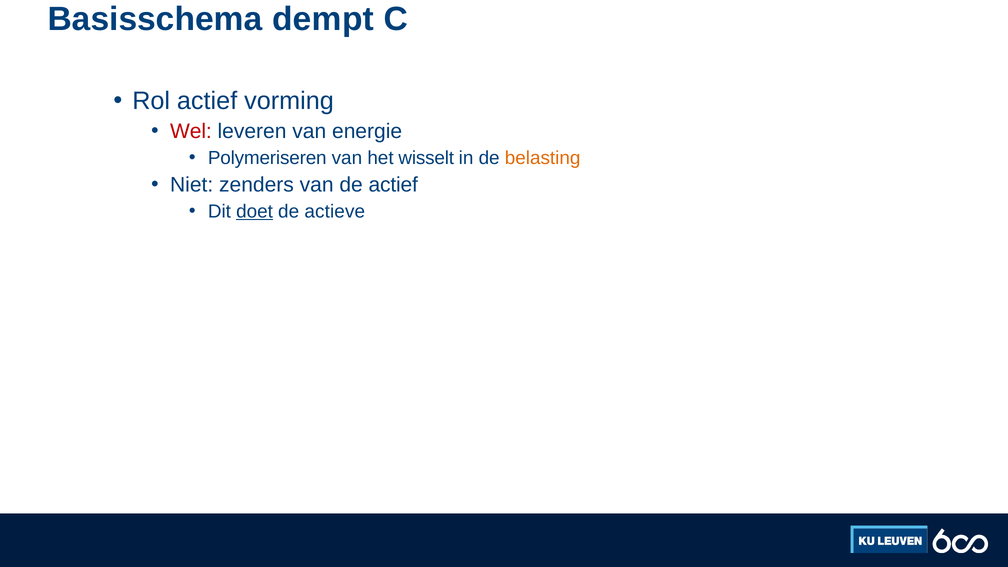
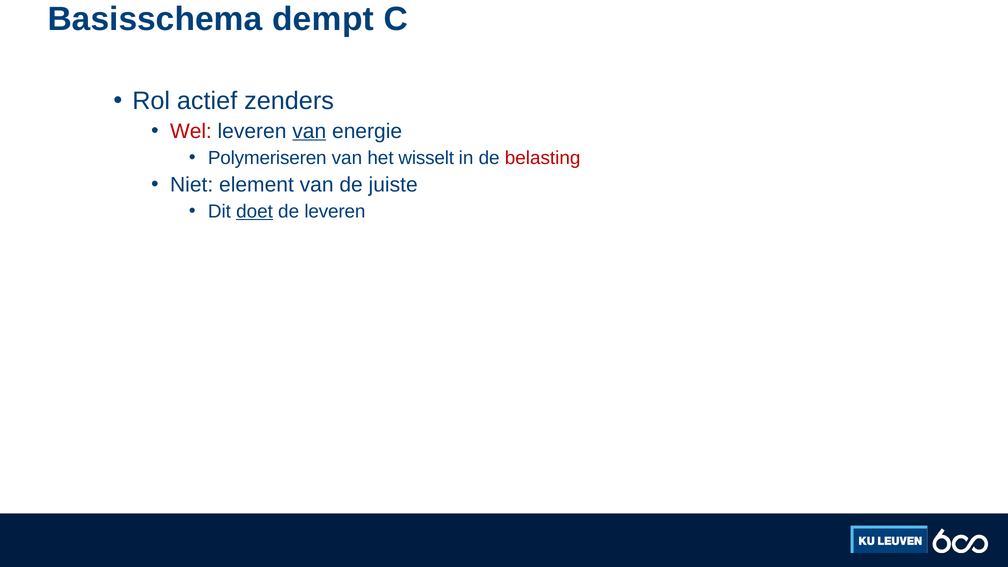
vorming: vorming -> zenders (289, 101)
van underline: none -> present (309, 131)
belasting colour: orange -> red (543, 158)
zenders: zenders -> element (256, 185)
de actief: actief -> juiste (393, 185)
de actieve: actieve -> leveren (335, 211)
